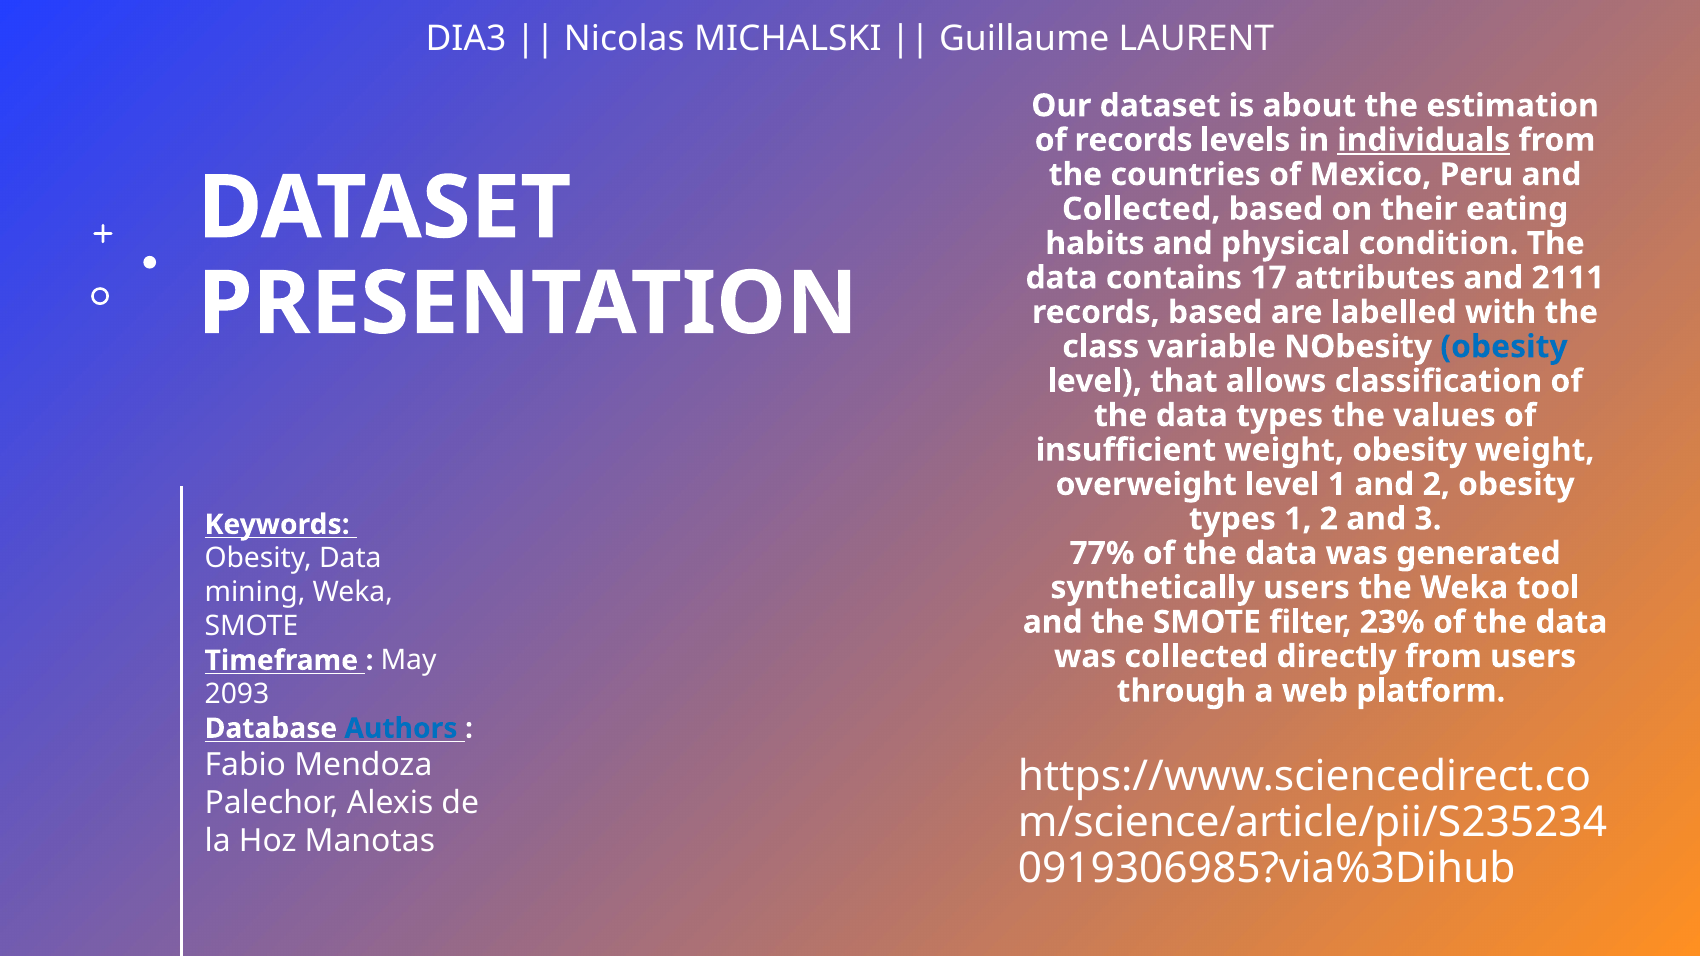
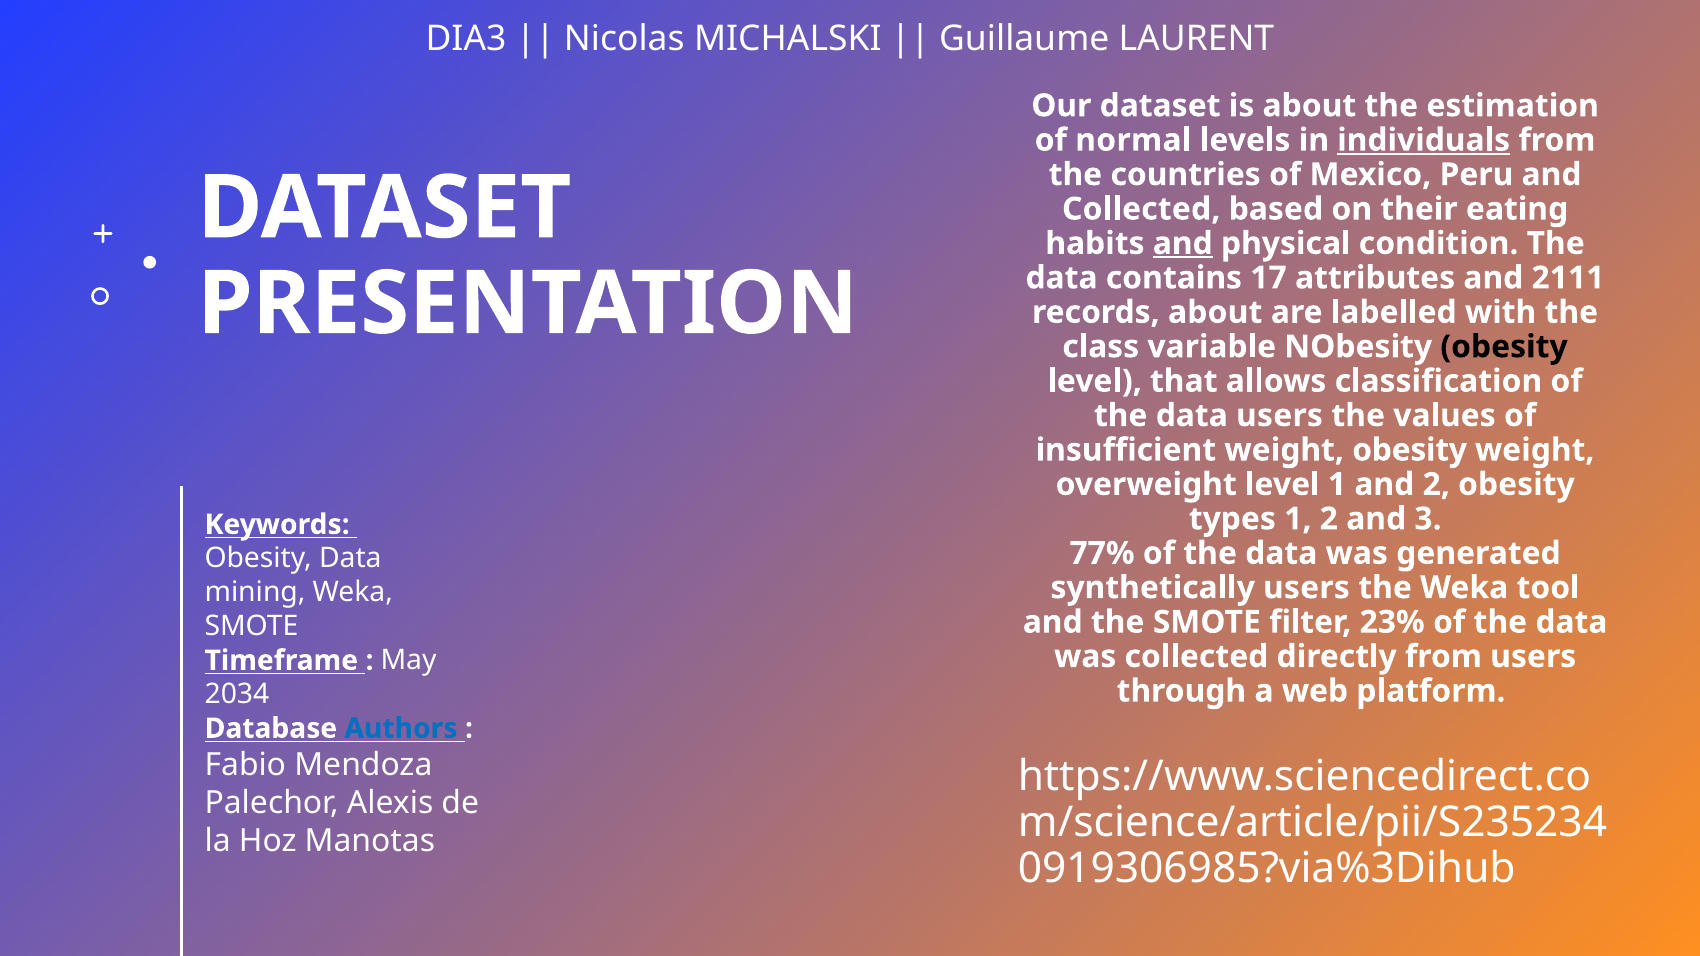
of records: records -> normal (1133, 140)
and underline: none -> present (1183, 244)
records based: based -> about (1215, 312)
obesity colour: blue -> black (1504, 347)
data types: types -> users (1279, 416)
2093: 2093 -> 2034 (237, 695)
